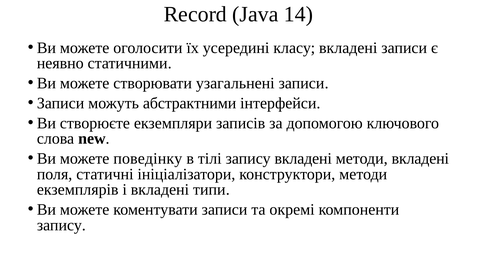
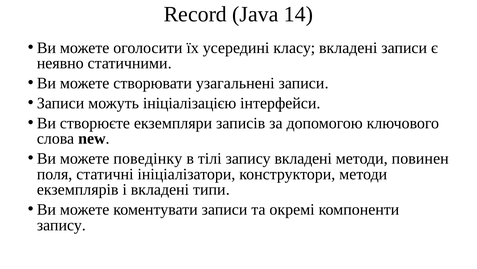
абстрактними: абстрактними -> ініціалізацією (190, 103)
методи вкладені: вкладені -> повинен (420, 158)
